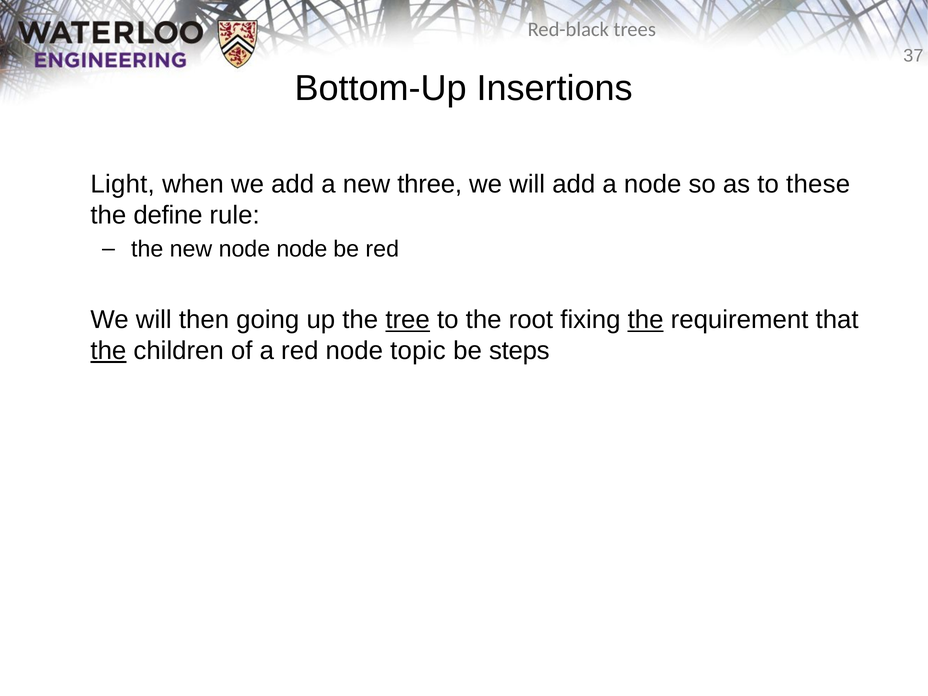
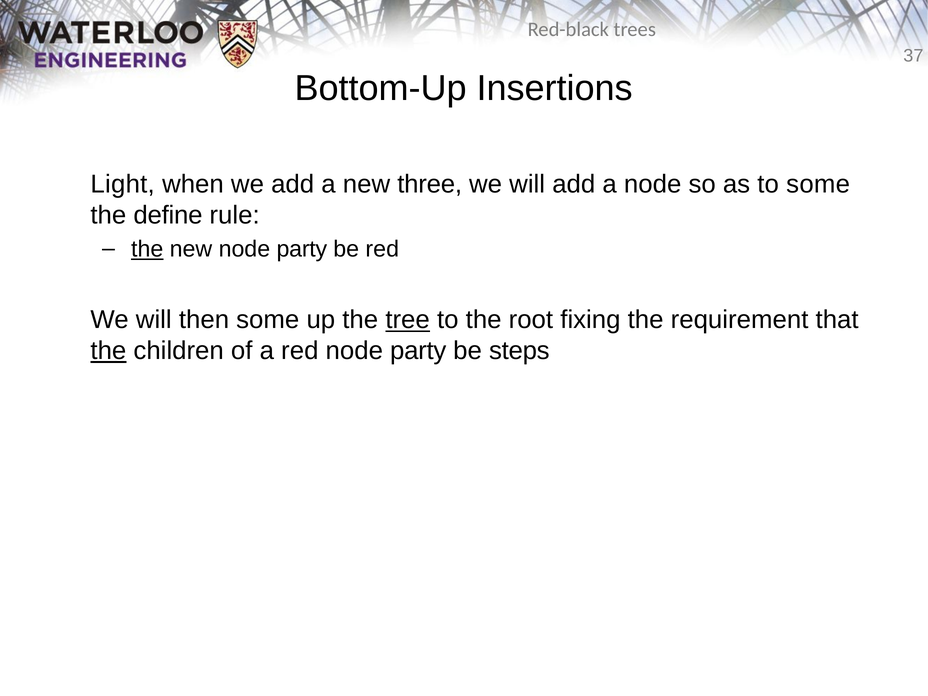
to these: these -> some (818, 184)
the underline: none -> present (147, 249)
new node node: node -> party (302, 249)
then going: going -> some (268, 320)
the underline: present -> none (646, 320)
red node topic: topic -> party (418, 351)
